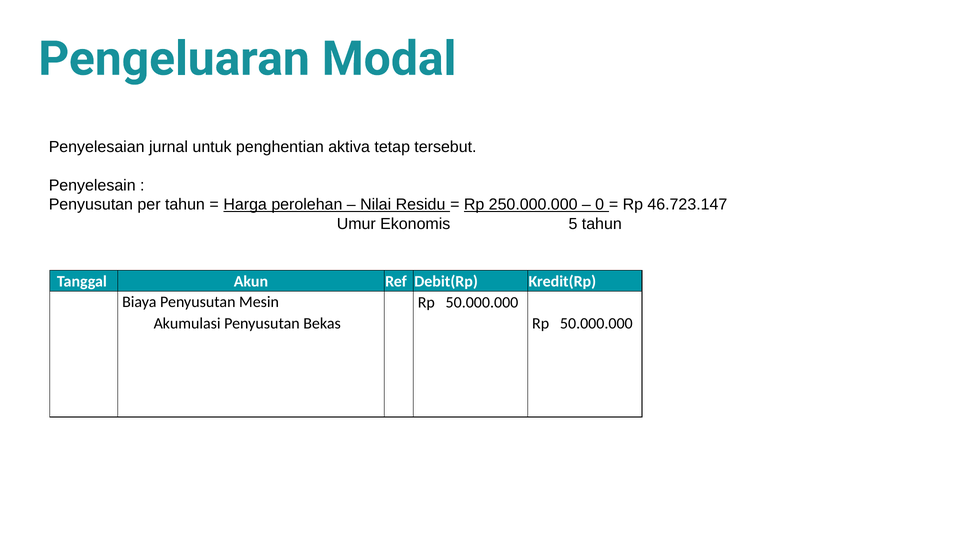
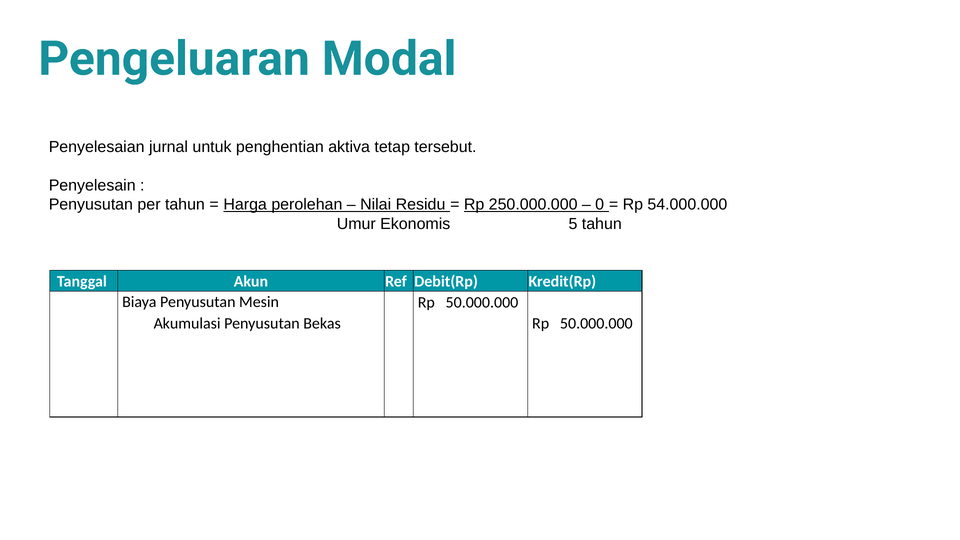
46.723.147: 46.723.147 -> 54.000.000 (687, 205)
